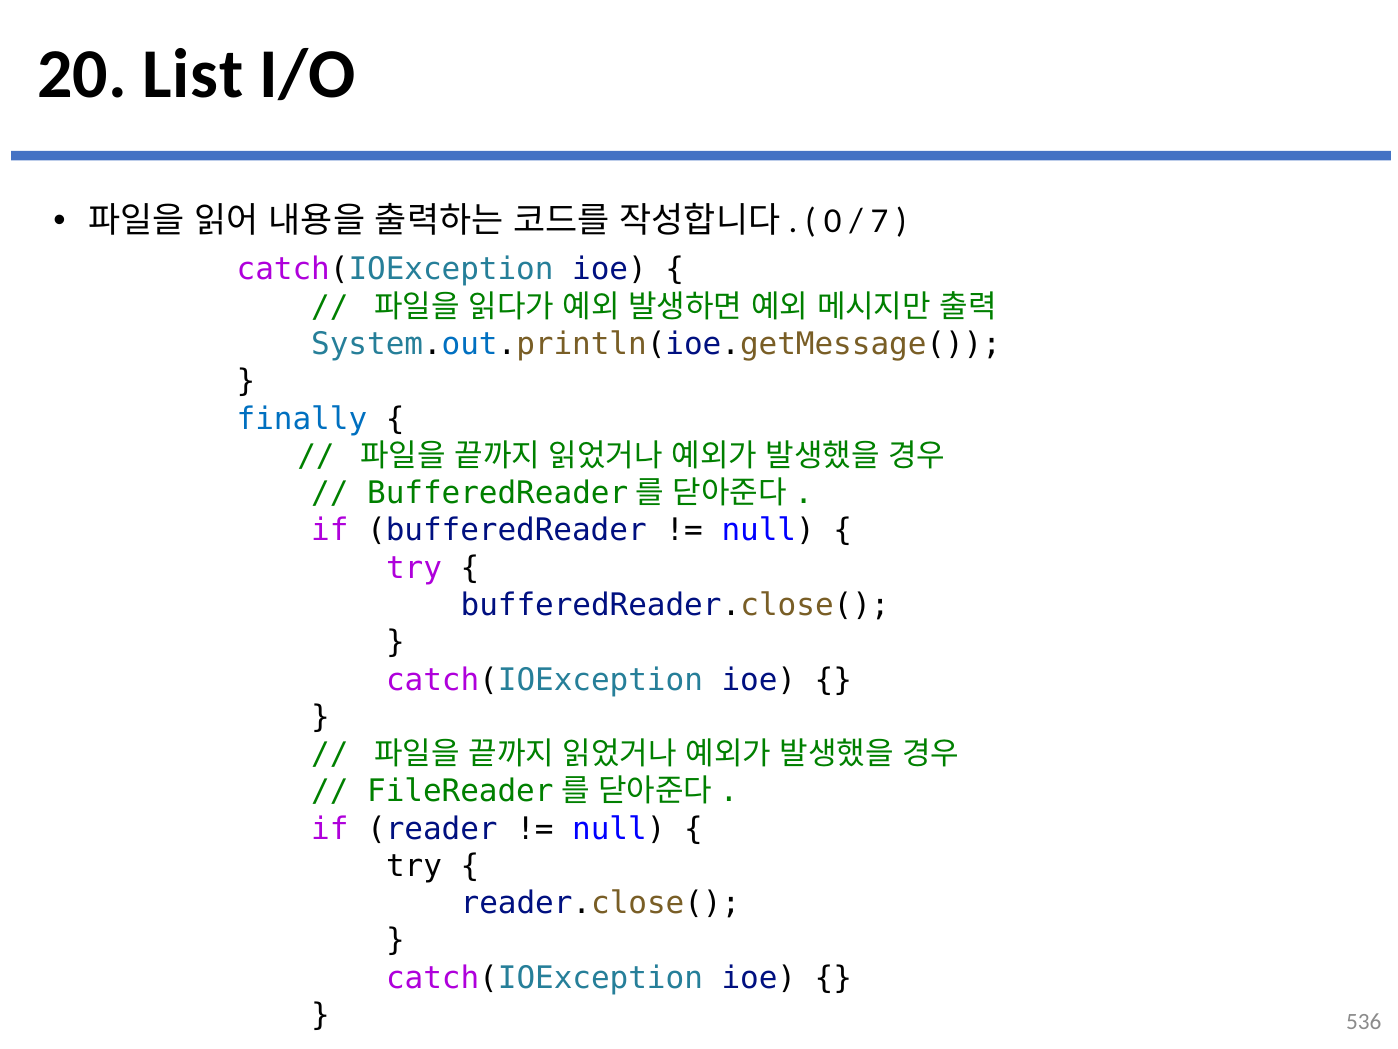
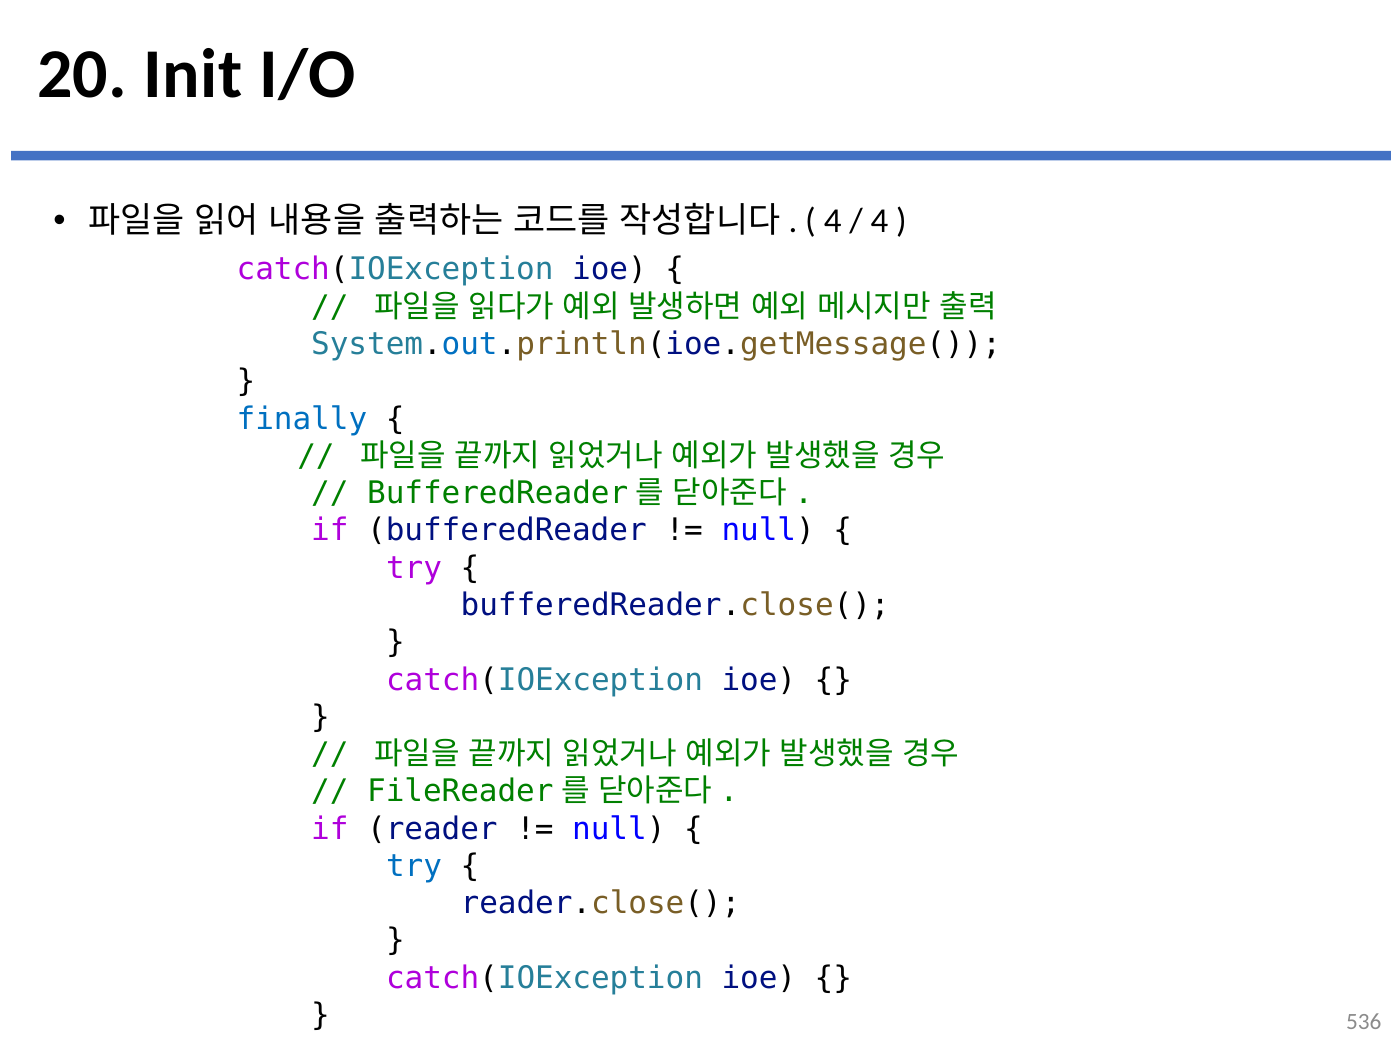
List: List -> Init (193, 75)
0: 0 -> 4 (833, 221)
7: 7 -> 4 (879, 221)
try colour: black -> blue (414, 866)
